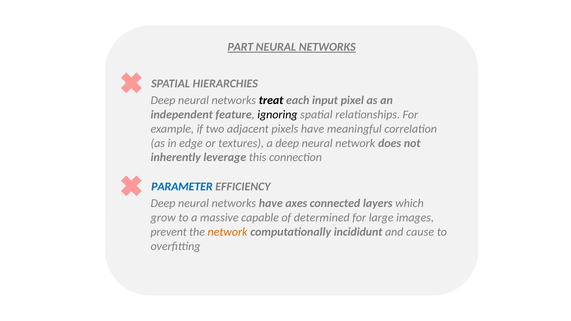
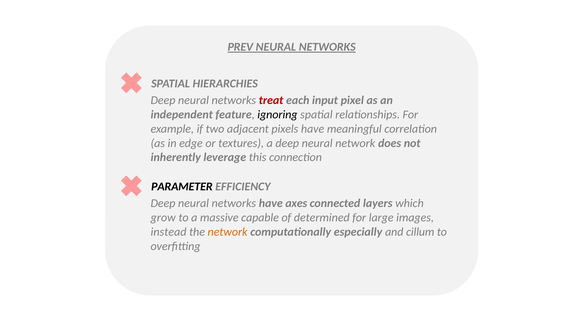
PART: PART -> PREV (240, 47)
treat colour: black -> red (271, 100)
PARAMETER colour: blue -> black (182, 187)
prevent: prevent -> instead (169, 232)
incididunt: incididunt -> especially (358, 232)
cause: cause -> cillum (420, 232)
